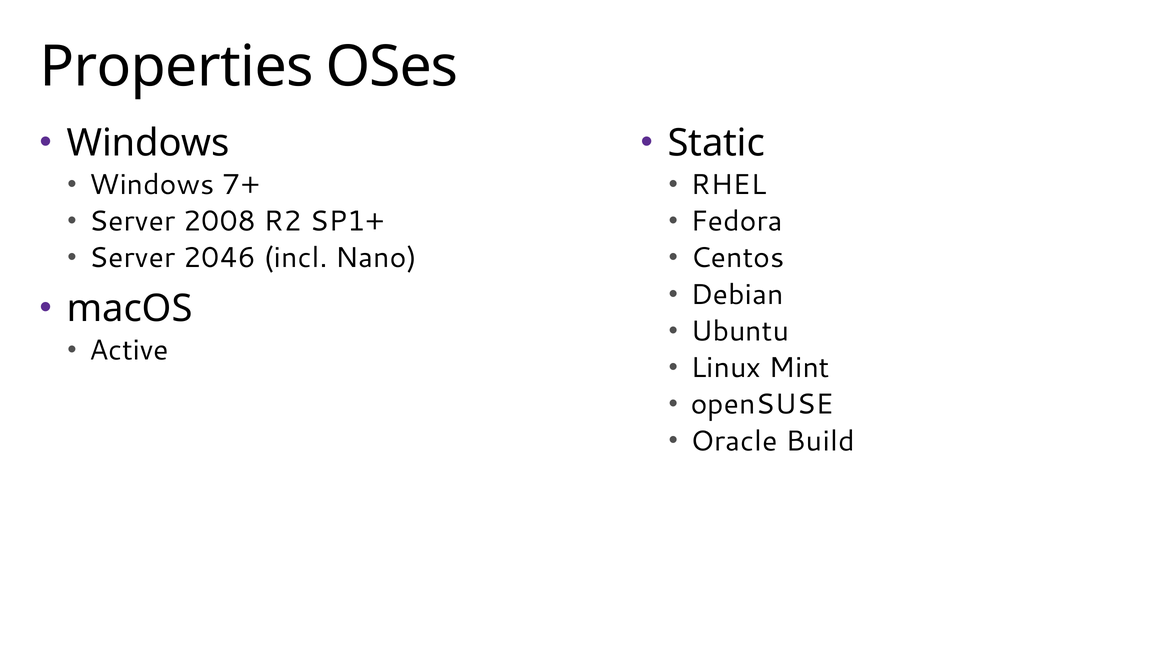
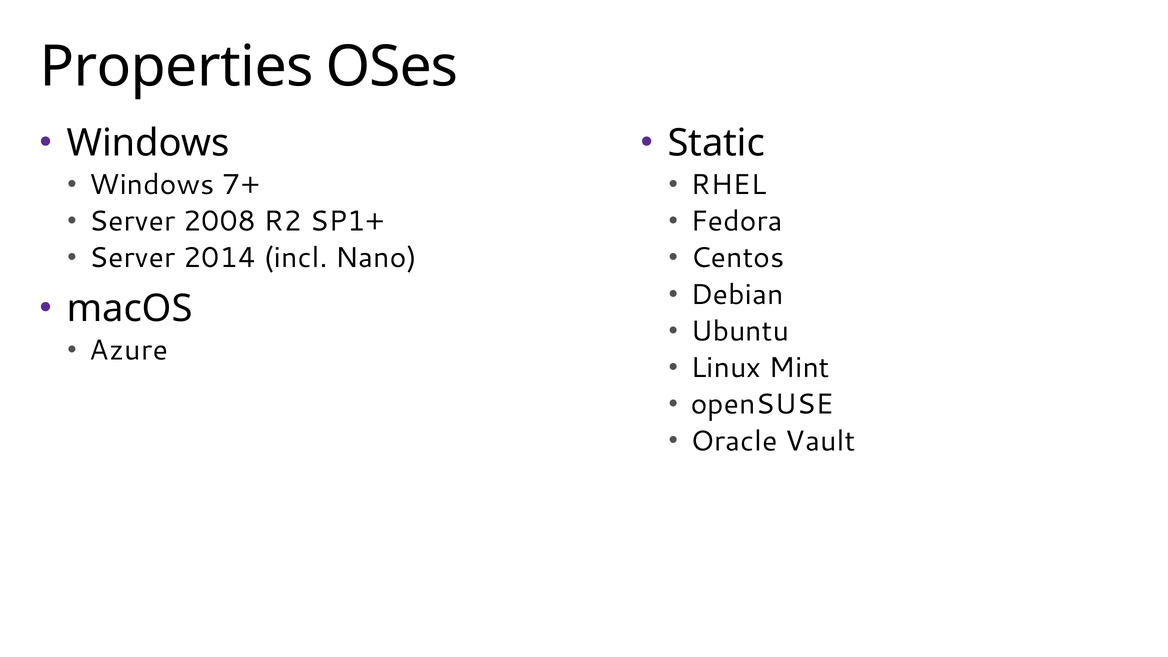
2046: 2046 -> 2014 (220, 258)
Active: Active -> Azure (129, 350)
Build: Build -> Vault (820, 441)
